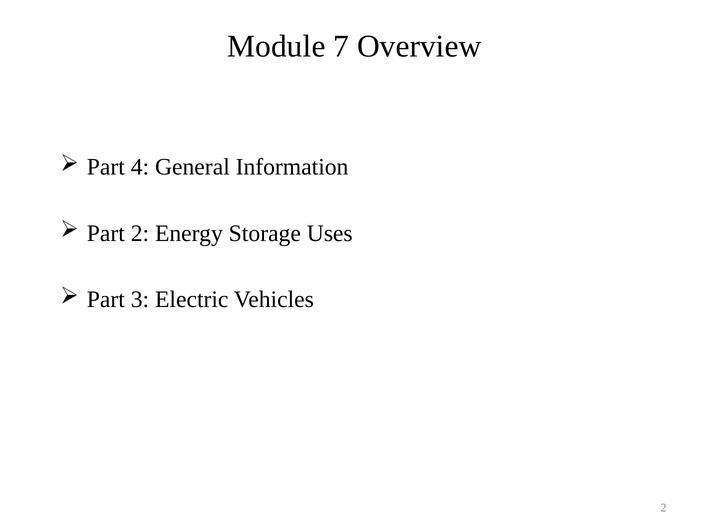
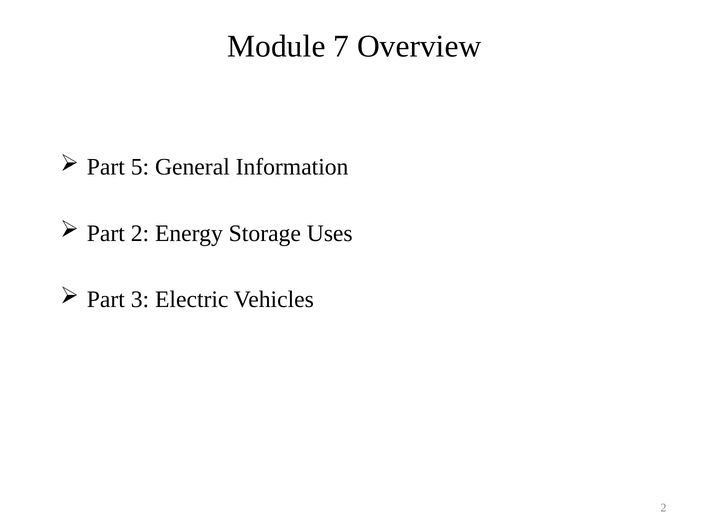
4: 4 -> 5 (140, 167)
